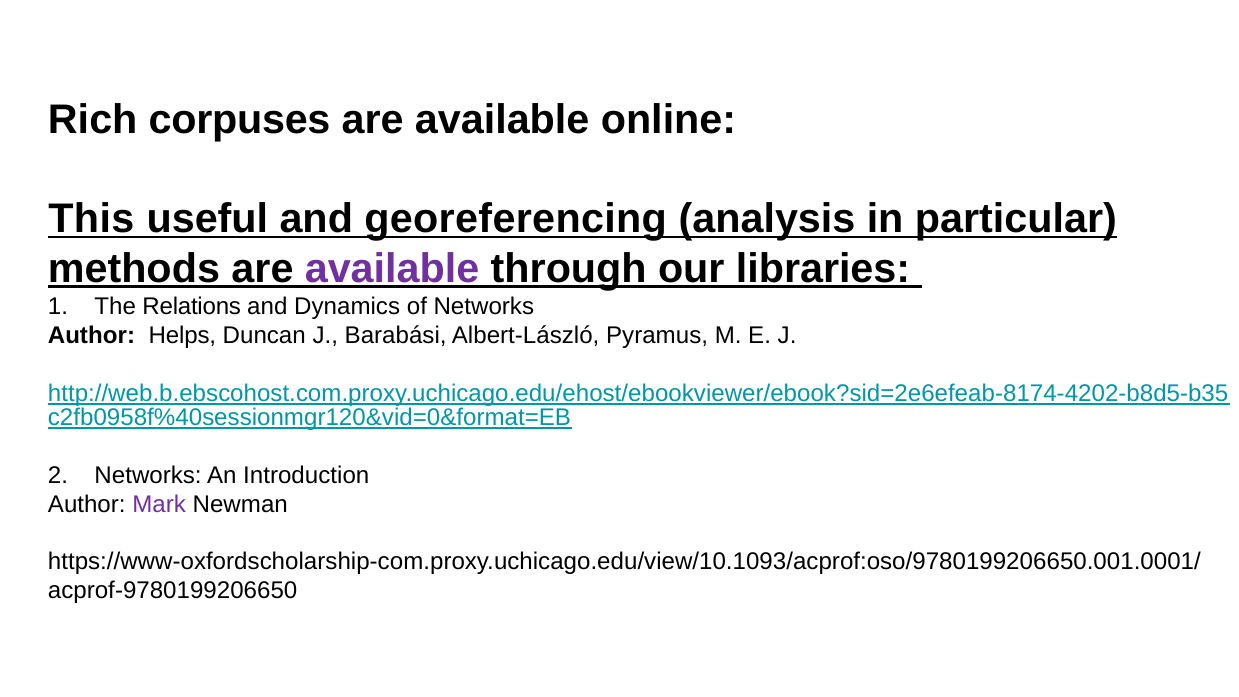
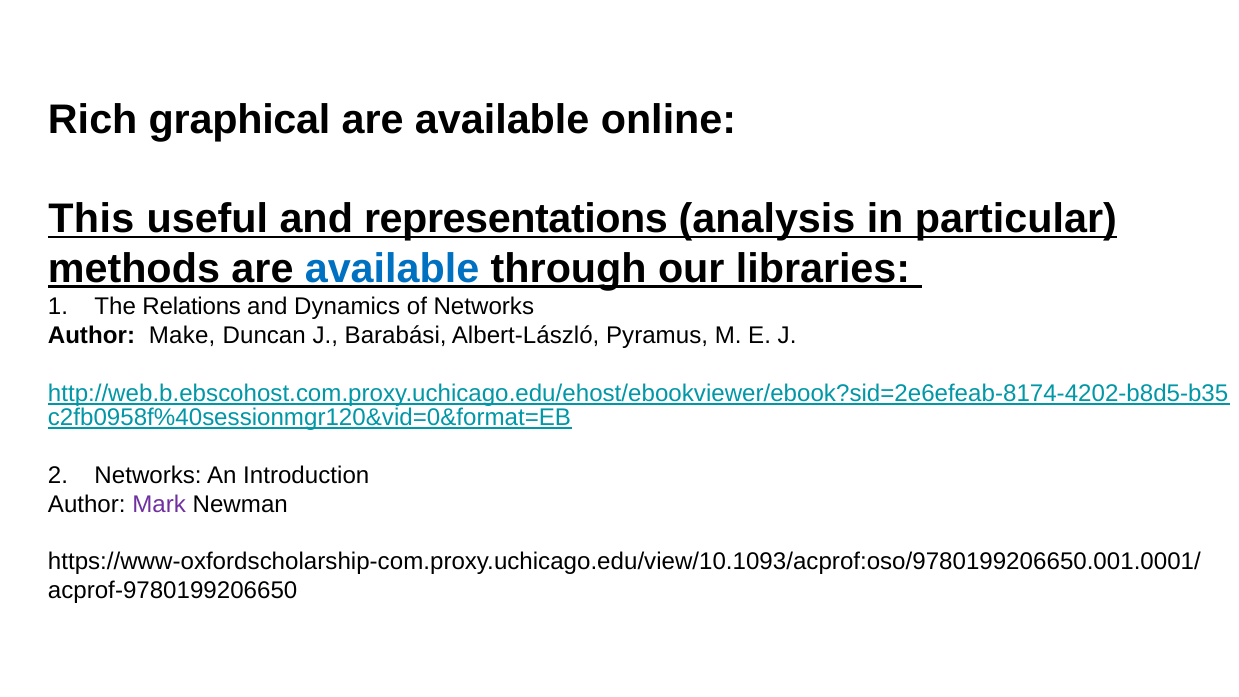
corpuses: corpuses -> graphical (240, 120)
georeferencing: georeferencing -> representations (516, 219)
available colour: purple -> blue (392, 268)
Helps: Helps -> Make (182, 335)
